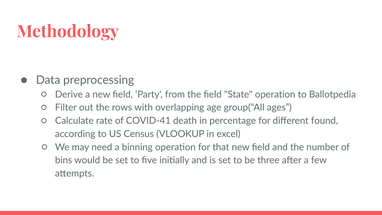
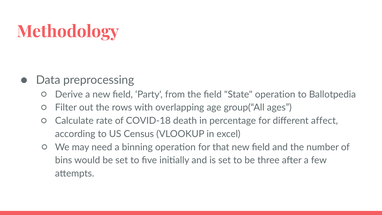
COVID-41: COVID-41 -> COVID-18 (148, 121)
found: found -> affect (325, 121)
